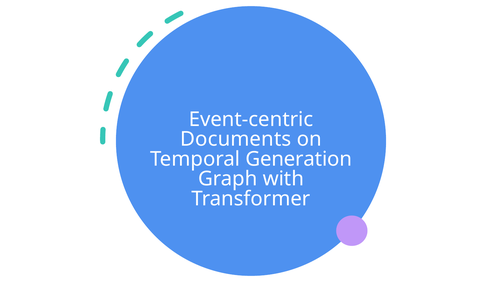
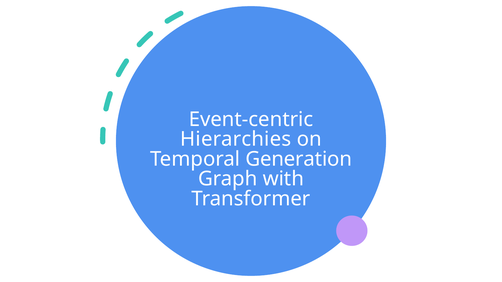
Documents: Documents -> Hierarchies (236, 139)
